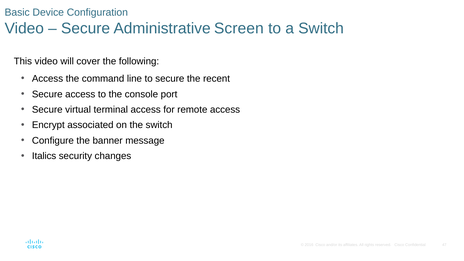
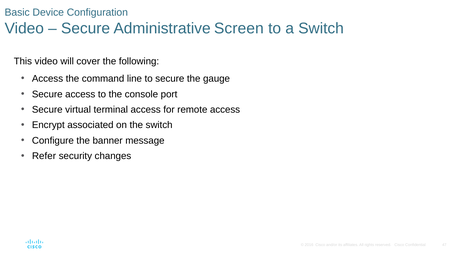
recent: recent -> gauge (217, 79)
Italics: Italics -> Refer (44, 156)
